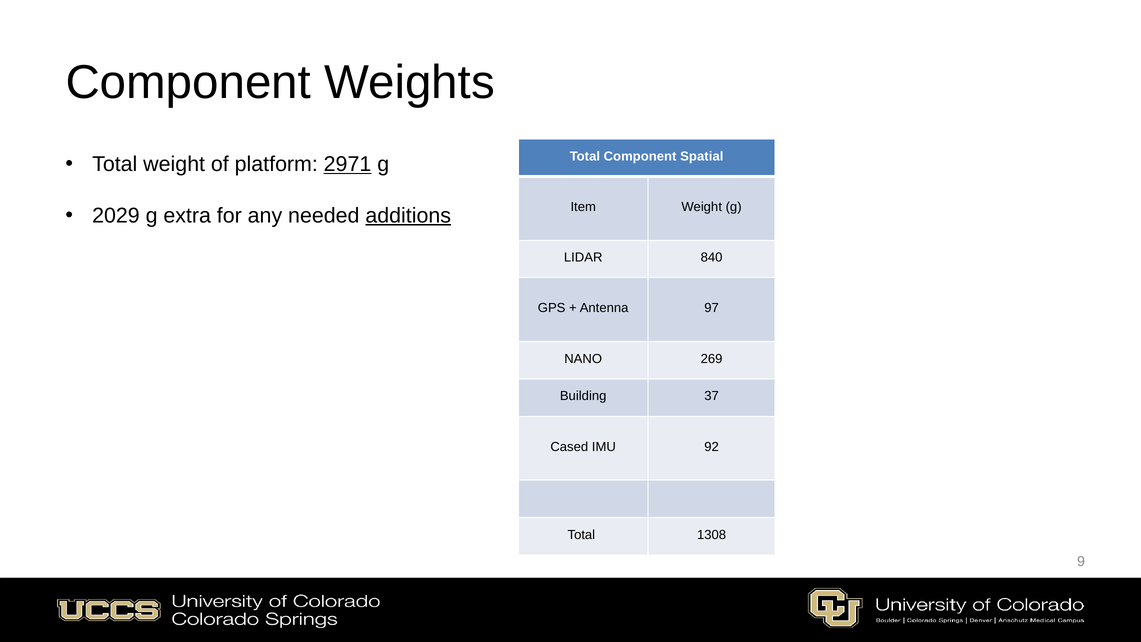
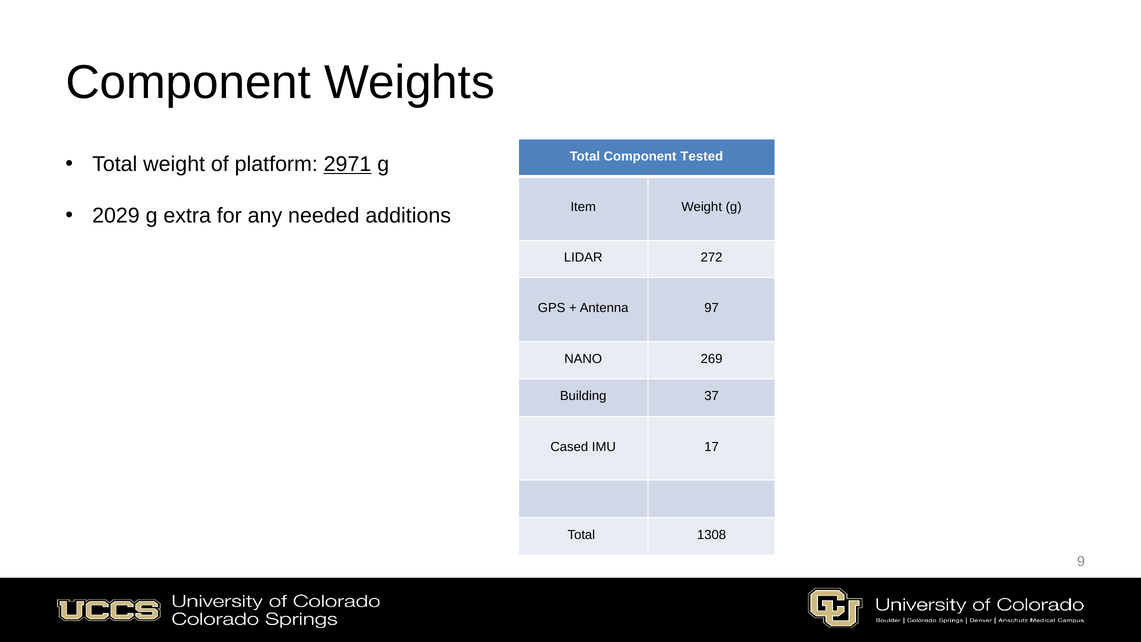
Spatial: Spatial -> Tested (702, 156)
additions underline: present -> none (408, 216)
840: 840 -> 272 (712, 257)
92: 92 -> 17 (712, 447)
